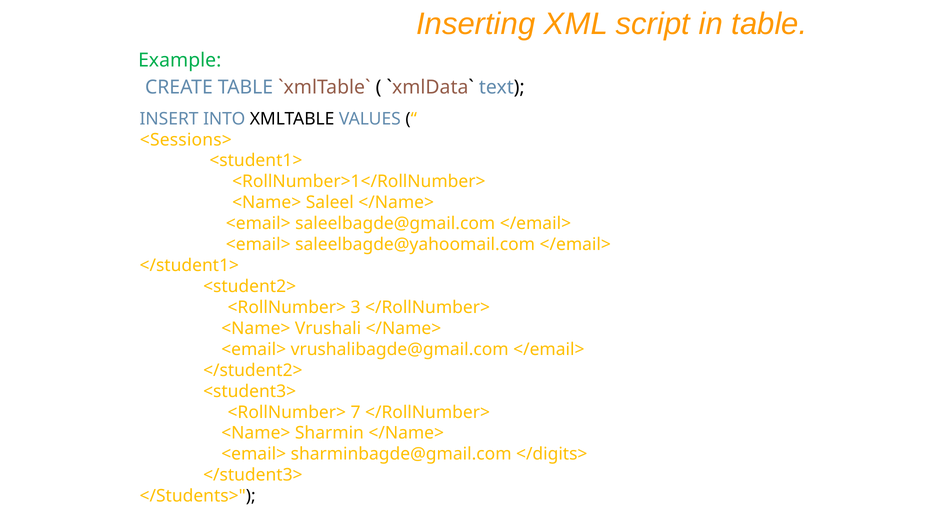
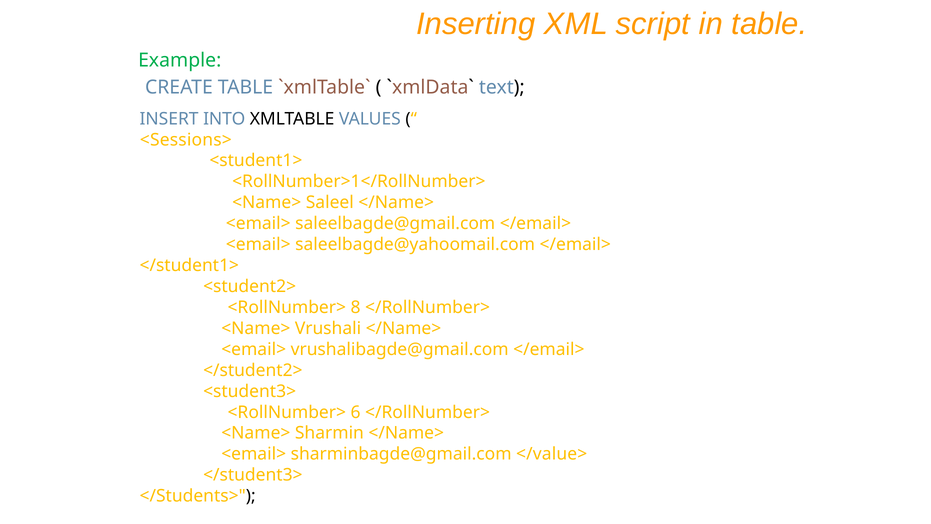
3: 3 -> 8 (356, 307)
7: 7 -> 6 (356, 412)
</digits>: </digits> -> </value> (552, 454)
